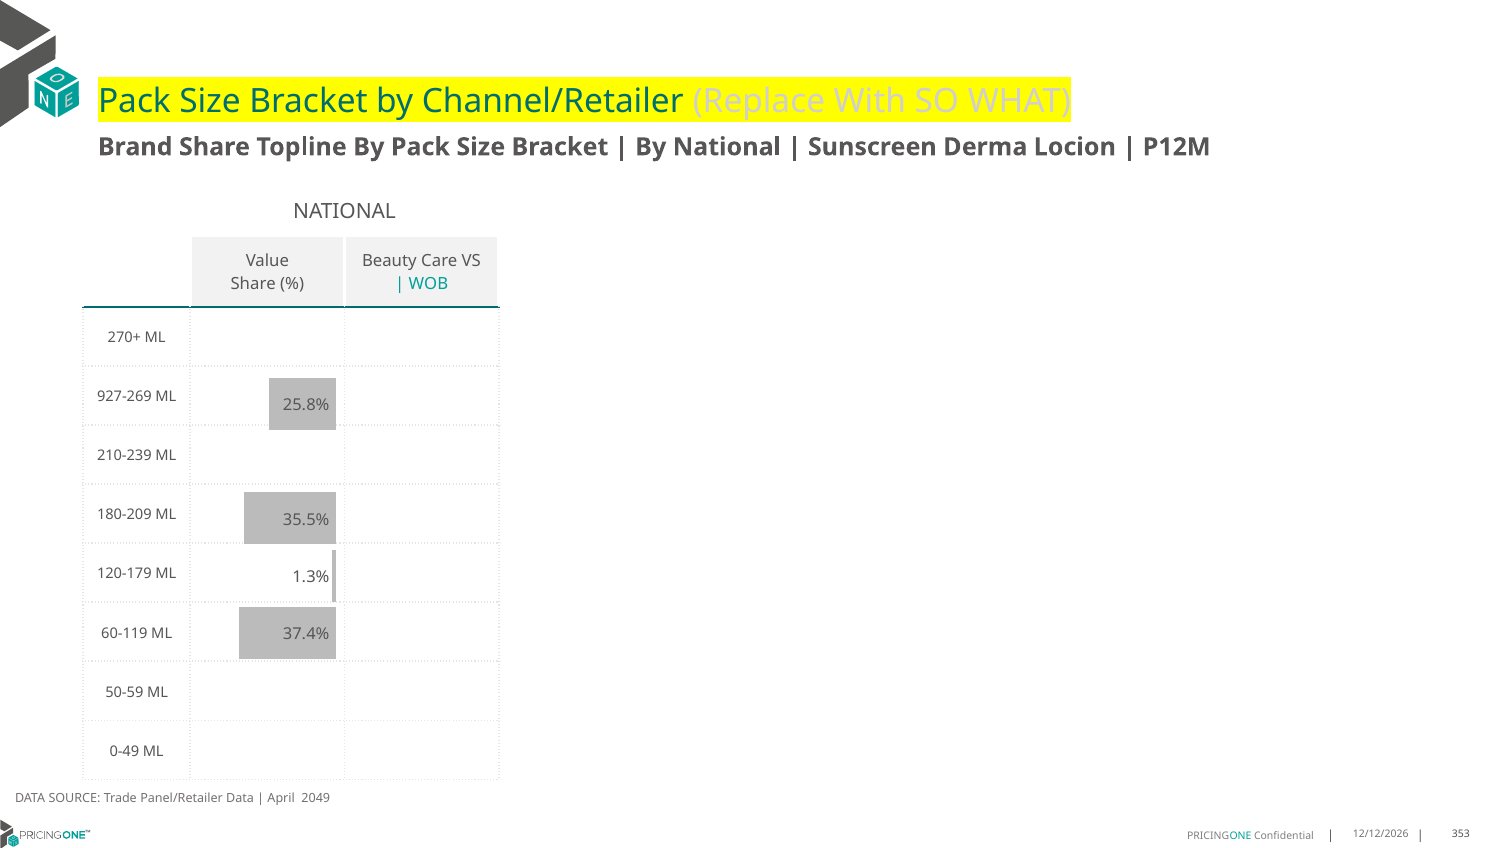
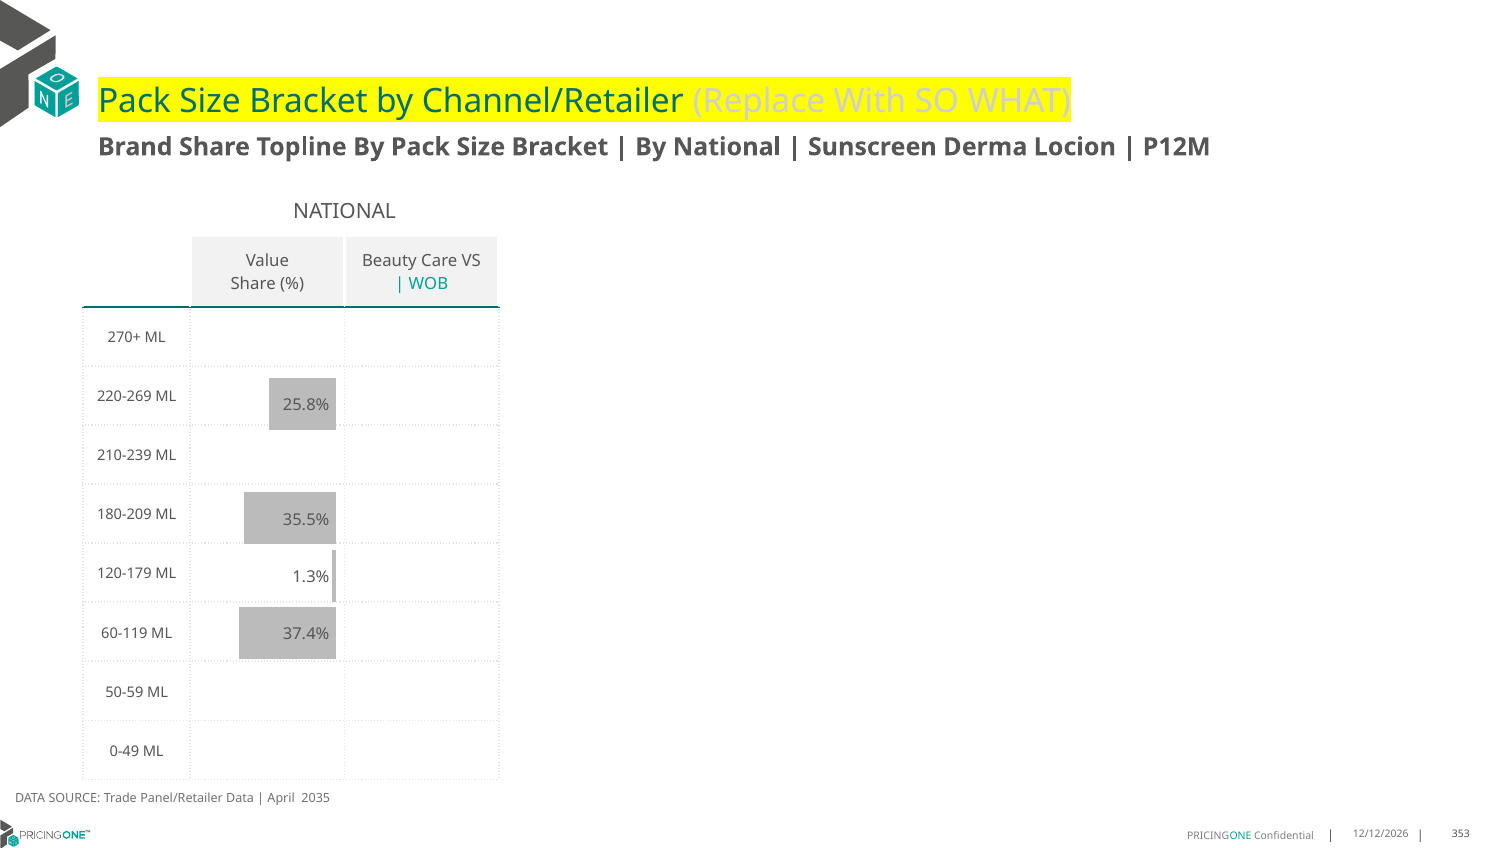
927-269: 927-269 -> 220-269 (124, 397)
2049: 2049 -> 2035 (316, 798)
